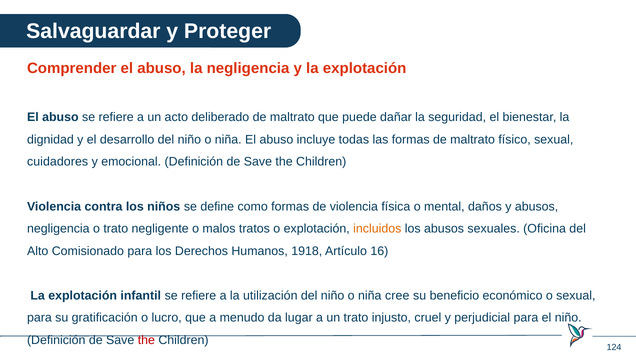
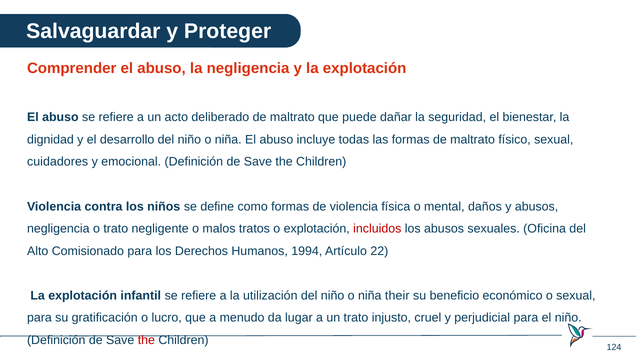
incluidos colour: orange -> red (377, 229)
1918: 1918 -> 1994 (307, 251)
16: 16 -> 22 (379, 251)
cree: cree -> their (397, 295)
